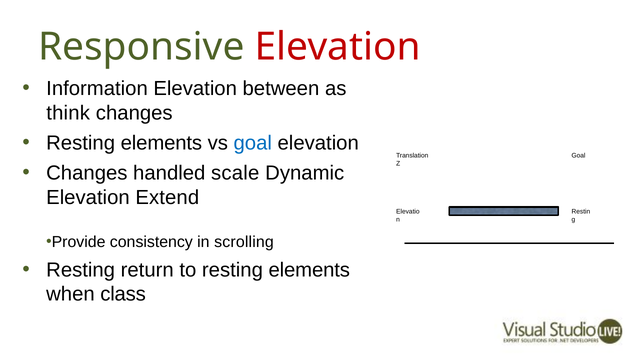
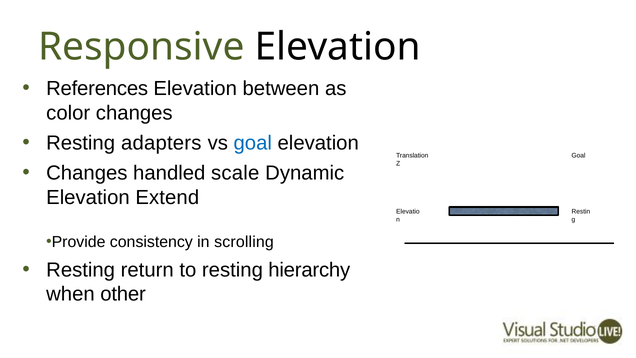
Elevation colour: red -> black (338, 47)
Information: Information -> References (97, 89)
think: think -> color (68, 113)
elements: elements -> adapters (161, 143)
to resting elements: elements -> hierarchy (309, 270)
class: class -> other (123, 294)
